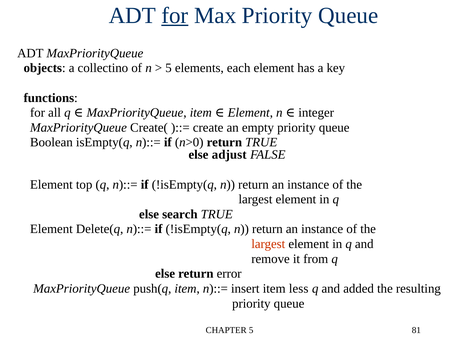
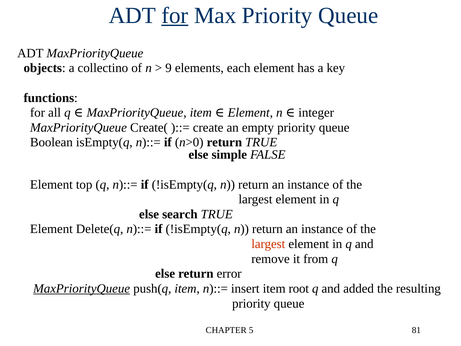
5: 5 -> 9 (169, 68)
adjust: adjust -> simple (229, 155)
MaxPriorityQueue underline: none -> present (82, 288)
less: less -> root (299, 288)
